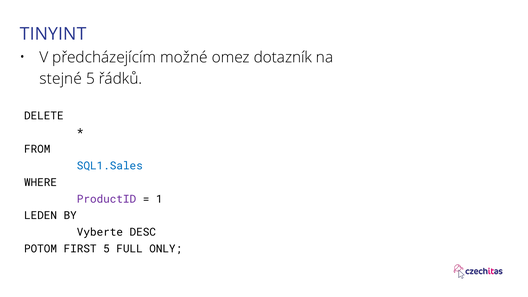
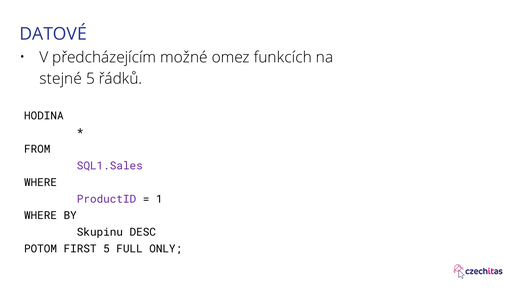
TINYINT: TINYINT -> DATOVÉ (53, 34)
dotazník: dotazník -> funkcích (283, 57)
DELETE: DELETE -> HODINA (44, 116)
SQL1.Sales colour: blue -> purple (110, 166)
LEDEN: LEDEN -> WHERE (41, 216)
Vyberte: Vyberte -> Skupinu (100, 232)
